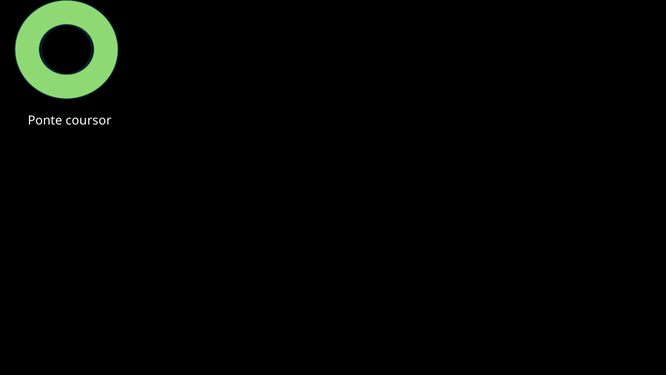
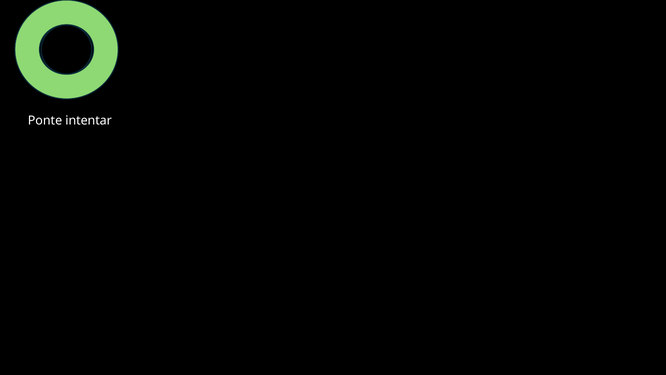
coursor: coursor -> intentar (89, 120)
